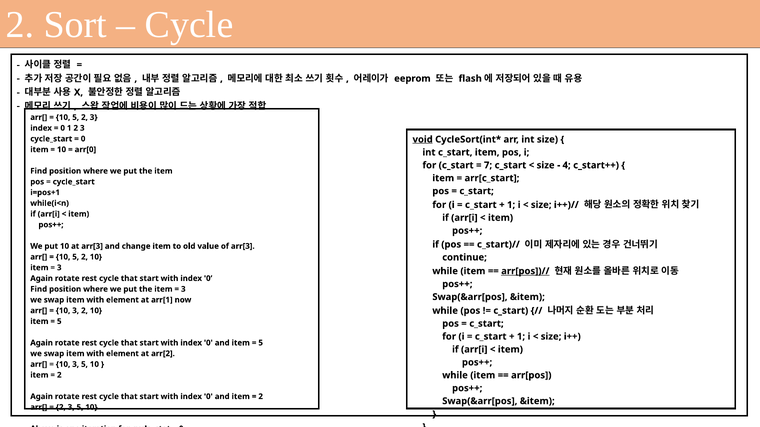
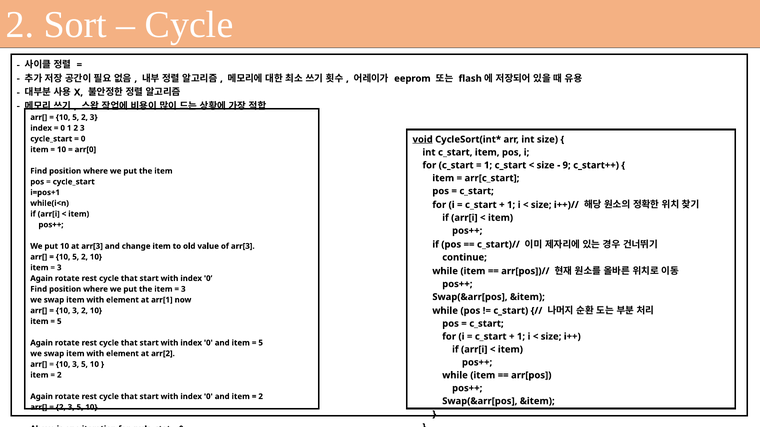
7: 7 -> 1 (488, 165)
4: 4 -> 9 (567, 165)
arr[pos])// underline: present -> none (525, 271)
